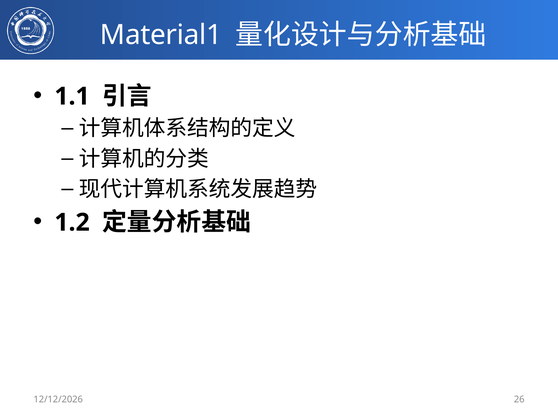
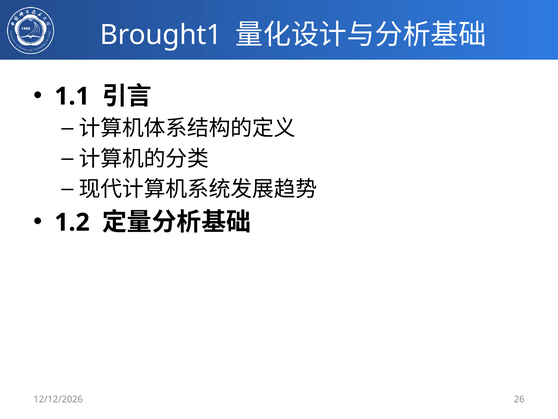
Material1: Material1 -> Brought1 (161, 35)
